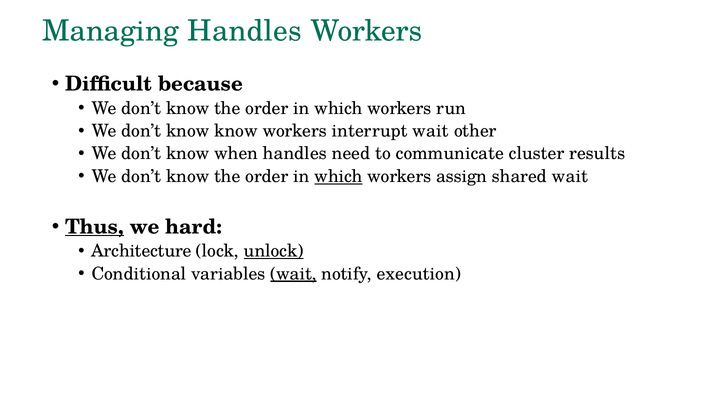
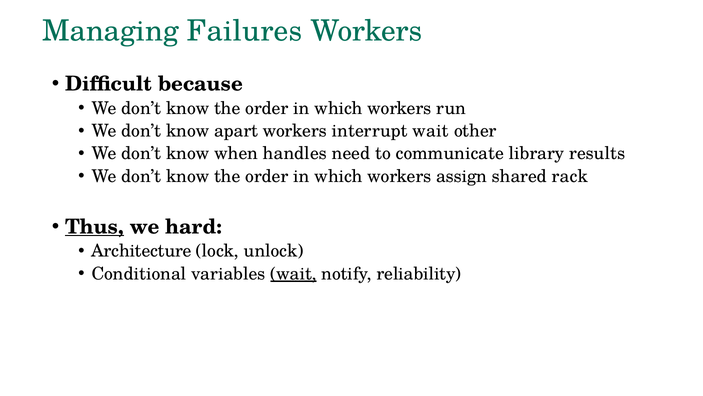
Managing Handles: Handles -> Failures (245, 31)
know know: know -> apart (236, 131)
cluster: cluster -> library (537, 153)
which underline: present -> none (339, 176)
shared wait: wait -> rack (570, 176)
unlock underline: present -> none (274, 251)
execution: execution -> reliability (419, 273)
